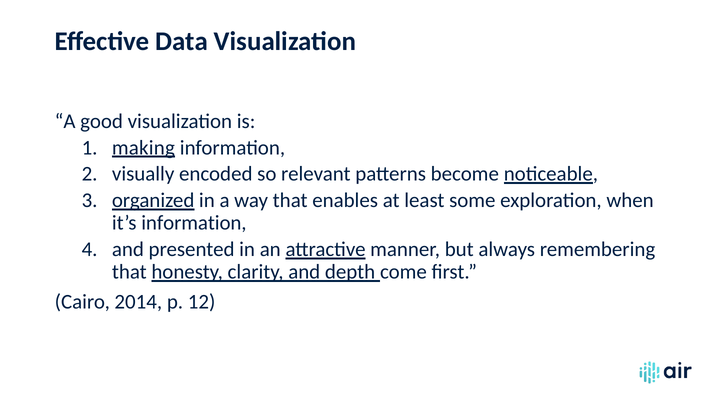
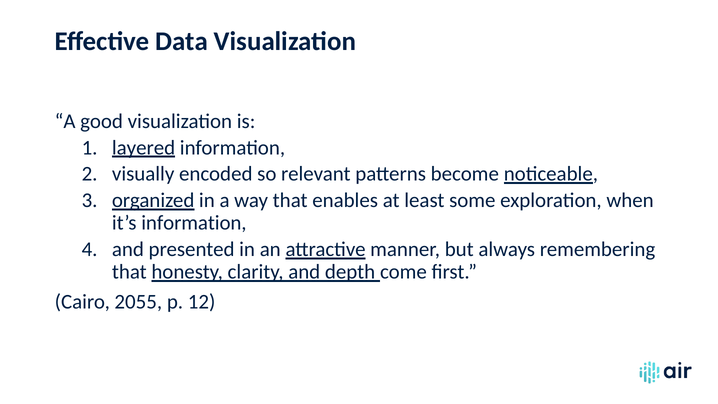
making: making -> layered (144, 148)
2014: 2014 -> 2055 (138, 302)
